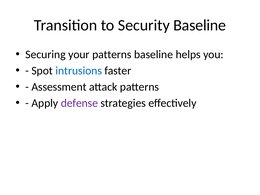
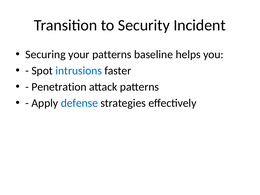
Security Baseline: Baseline -> Incident (200, 25)
Assessment: Assessment -> Penetration (59, 87)
defense colour: purple -> blue (79, 103)
